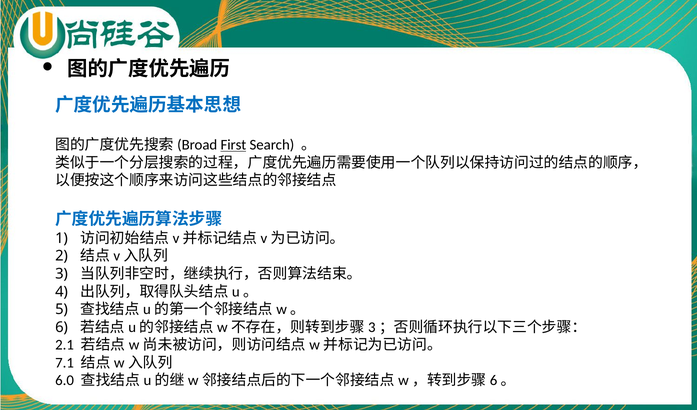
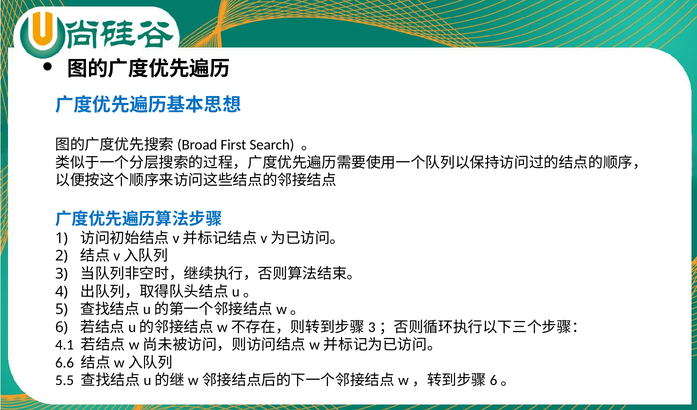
First underline: present -> none (233, 145)
2.1: 2.1 -> 4.1 (65, 345)
7.1: 7.1 -> 6.6 (65, 363)
6.0: 6.0 -> 5.5 (65, 381)
